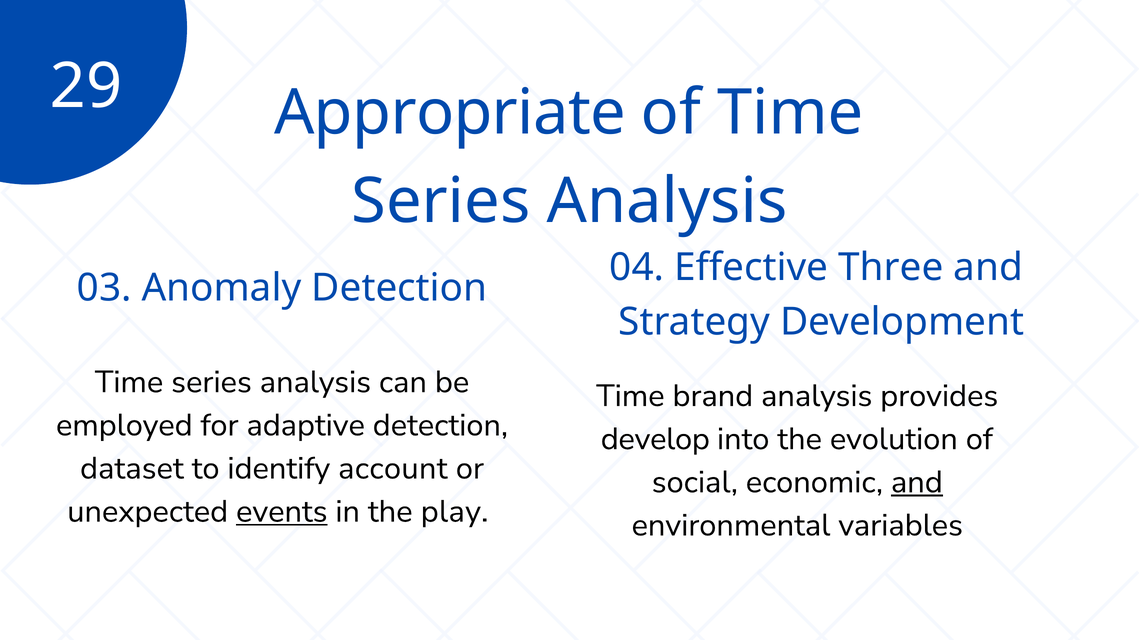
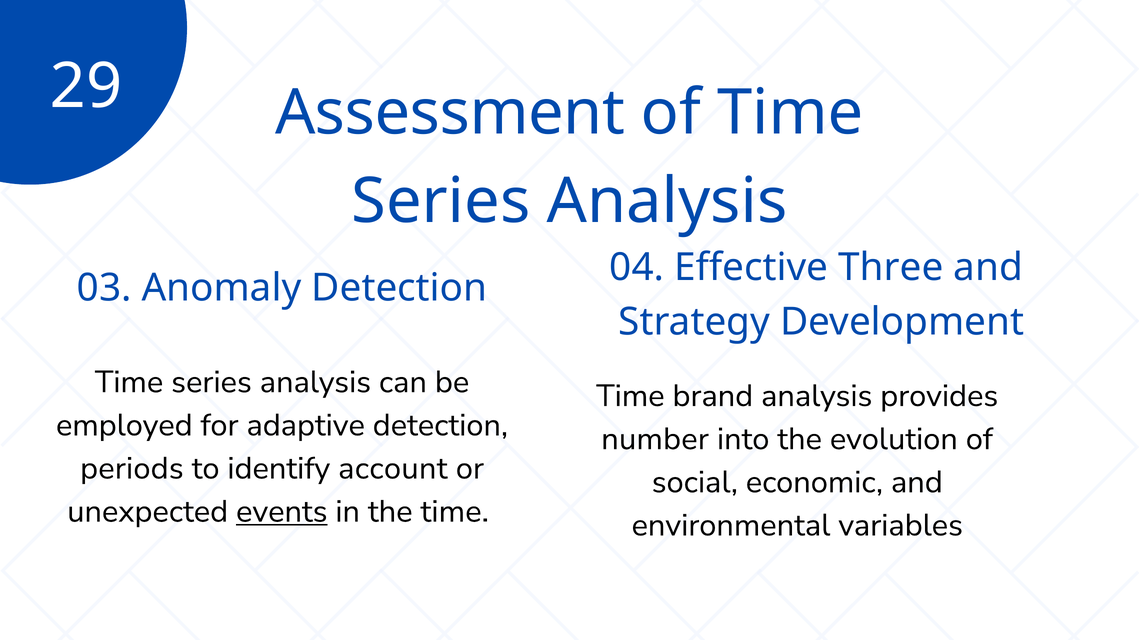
Appropriate: Appropriate -> Assessment (450, 113)
develop: develop -> number (655, 439)
dataset: dataset -> periods (132, 469)
and underline: present -> none (917, 483)
the play: play -> time (455, 512)
